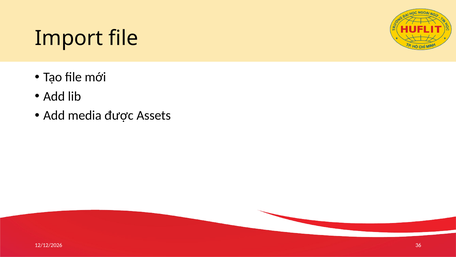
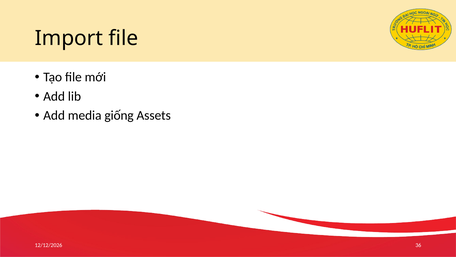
được: được -> giống (119, 115)
